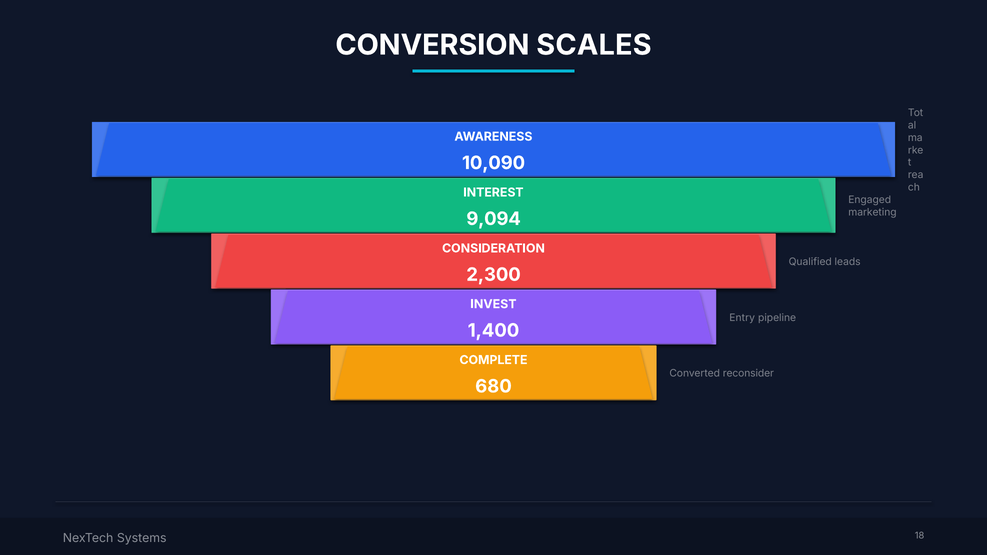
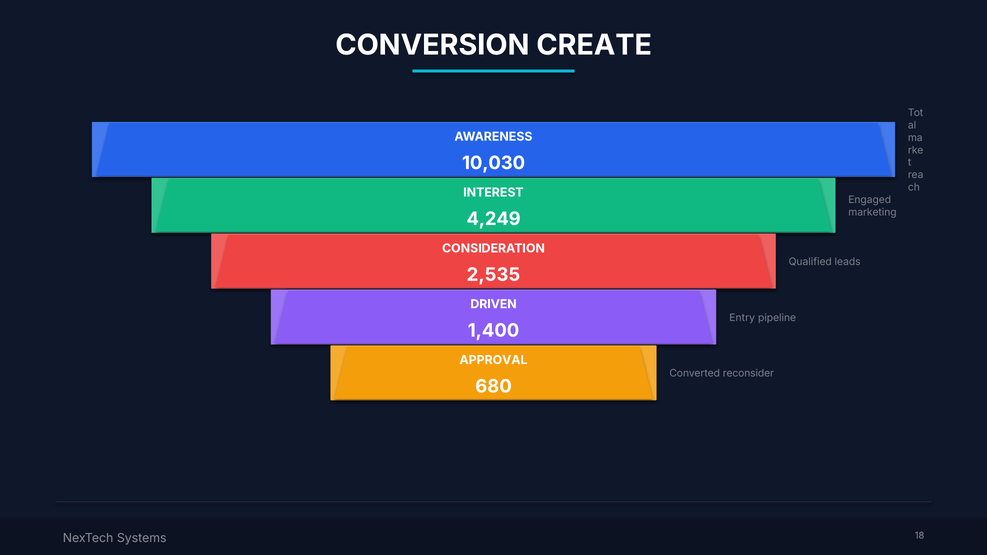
SCALES: SCALES -> CREATE (594, 45)
10,090: 10,090 -> 10,030 (494, 163)
9,094: 9,094 -> 4,249 (494, 219)
2,300: 2,300 -> 2,535 (493, 275)
INVEST: INVEST -> DRIVEN (494, 304)
COMPLETE: COMPLETE -> APPROVAL (493, 360)
